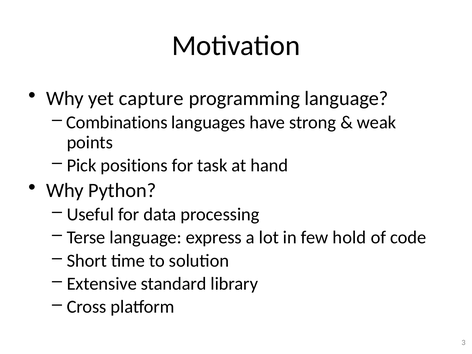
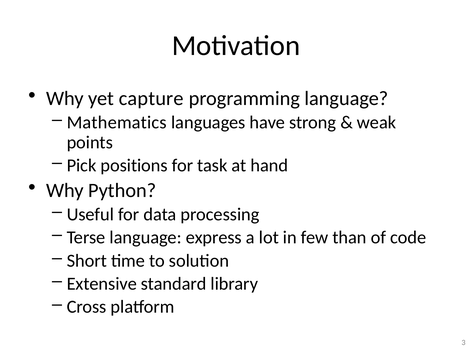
Combinations: Combinations -> Mathematics (117, 123)
hold: hold -> than (349, 238)
